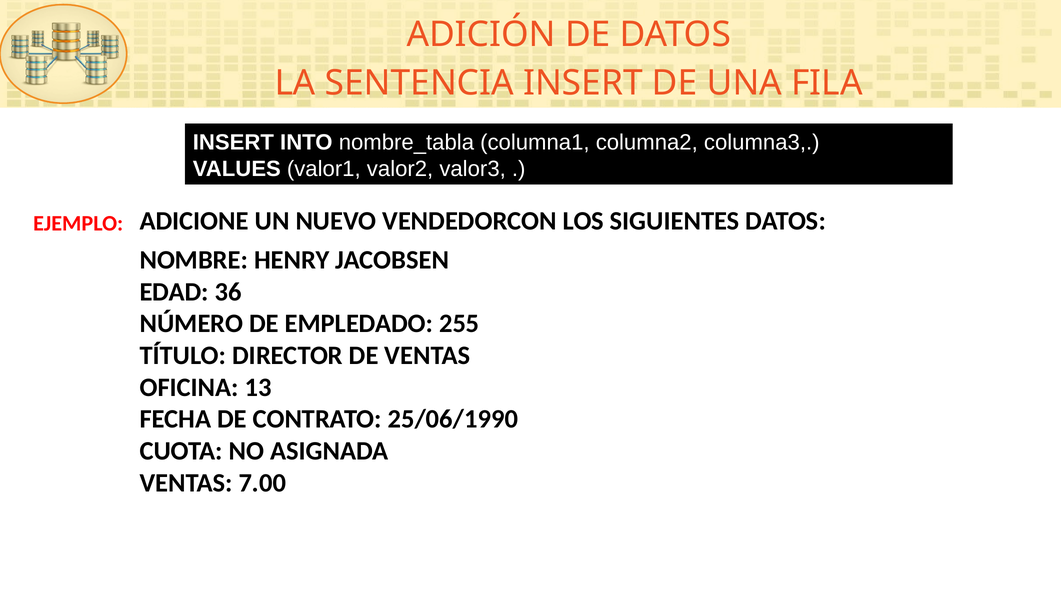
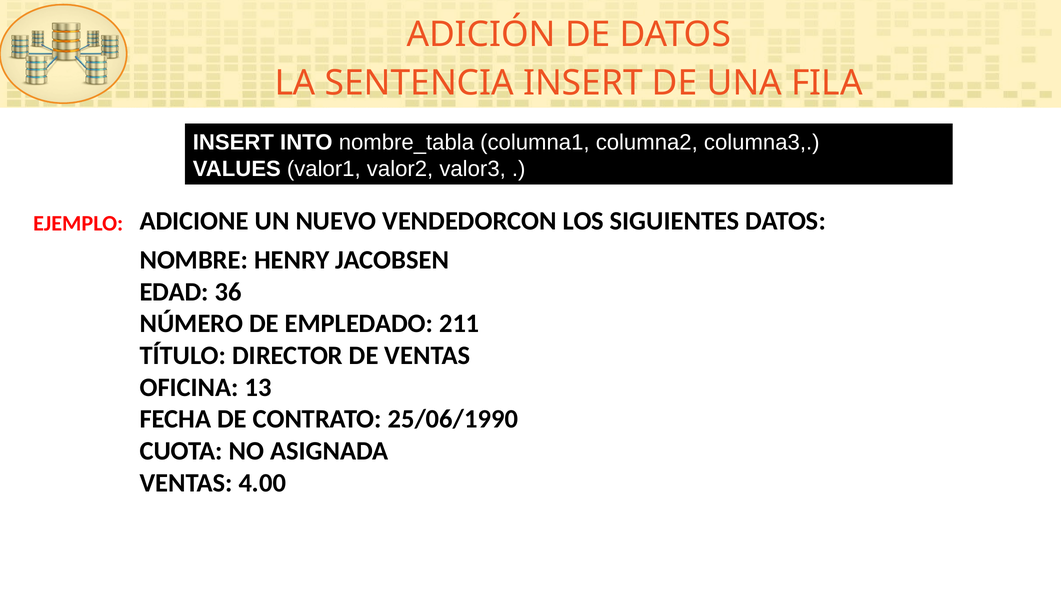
255: 255 -> 211 (459, 324)
7.00: 7.00 -> 4.00 (262, 483)
